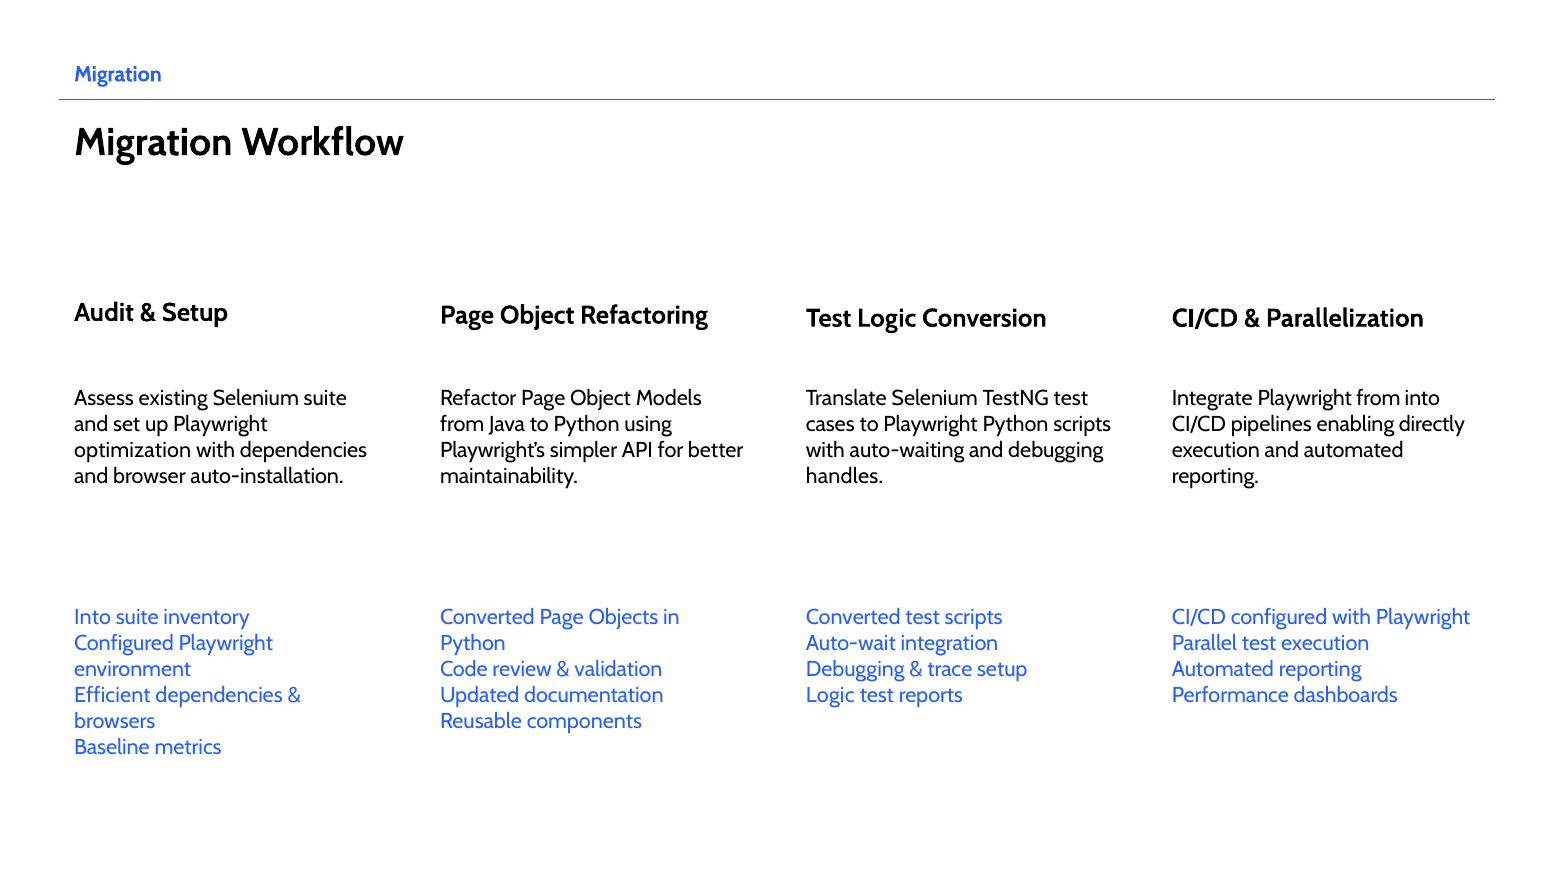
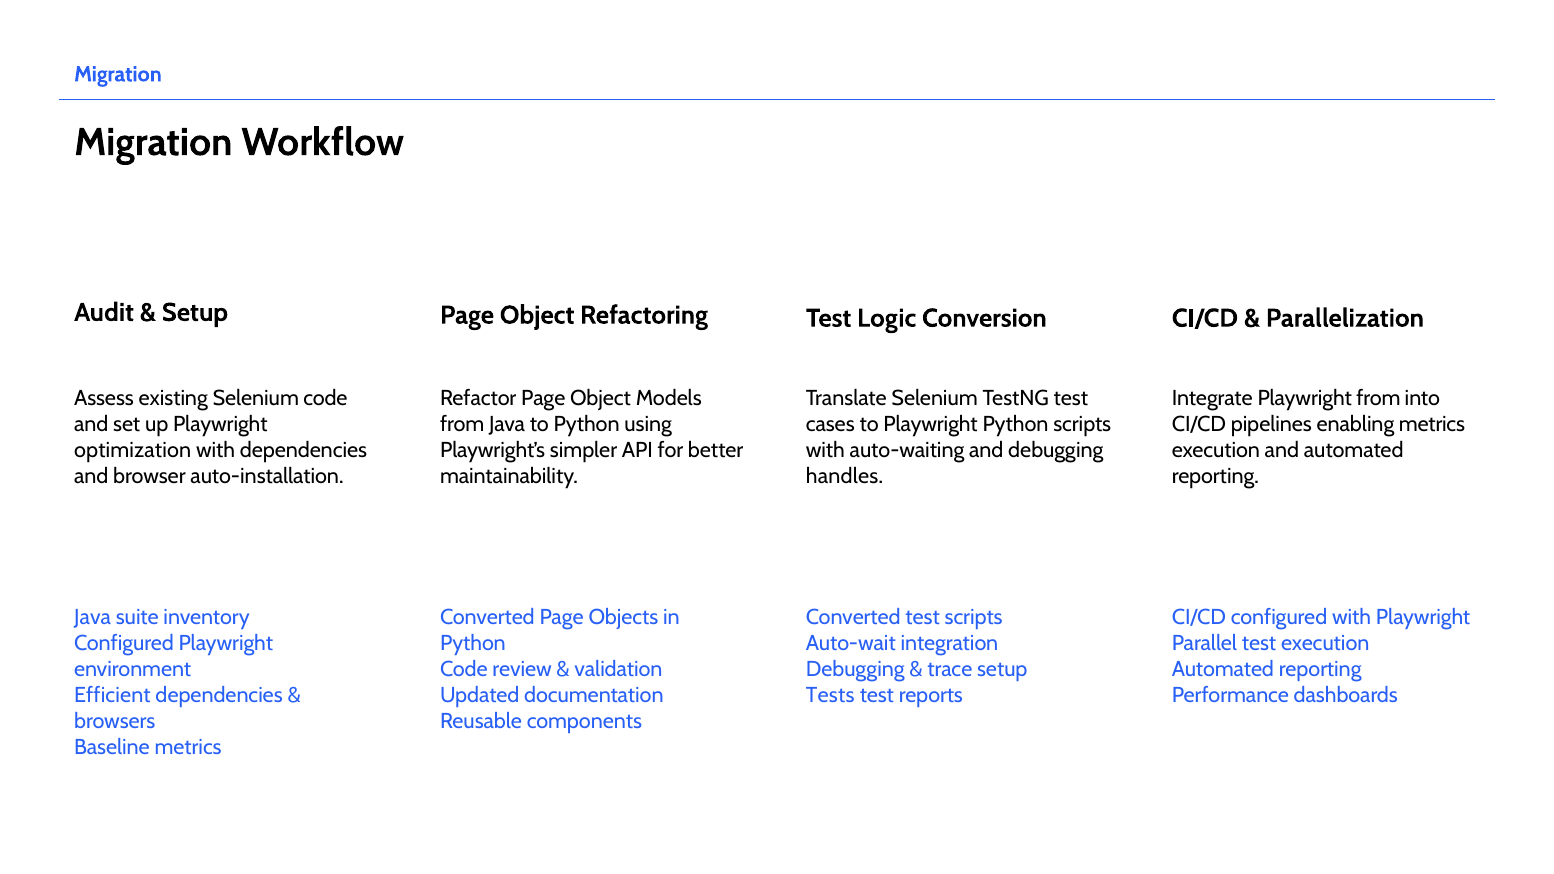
Selenium suite: suite -> code (325, 399)
enabling directly: directly -> metrics (1432, 425)
Into: Into -> Java (93, 618)
Logic: Logic -> Tests (830, 696)
